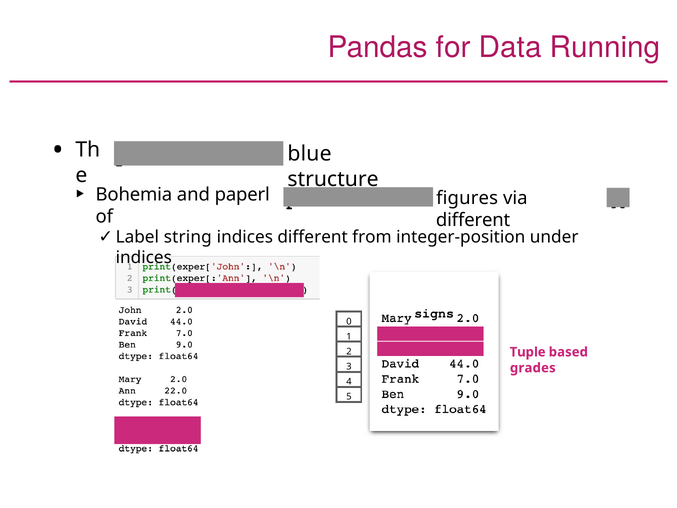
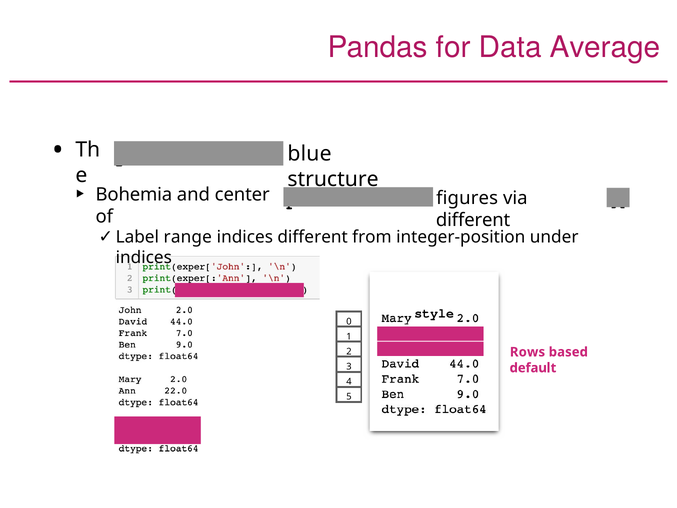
Running: Running -> Average (605, 47)
paperl: paperl -> center (242, 194)
string: string -> range (188, 237)
signs: signs -> style (434, 313)
Tuple: Tuple -> Rows (527, 352)
grades: grades -> default (533, 368)
